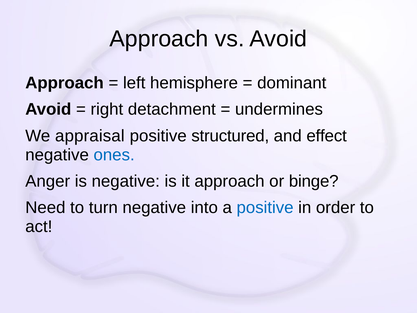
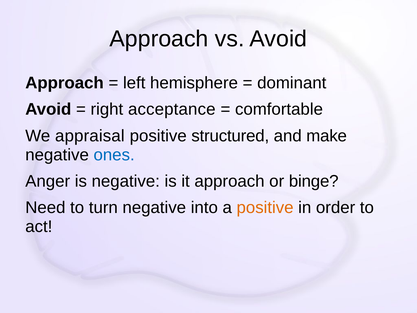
detachment: detachment -> acceptance (172, 109)
undermines: undermines -> comfortable (279, 109)
effect: effect -> make (327, 136)
positive colour: blue -> orange (265, 208)
